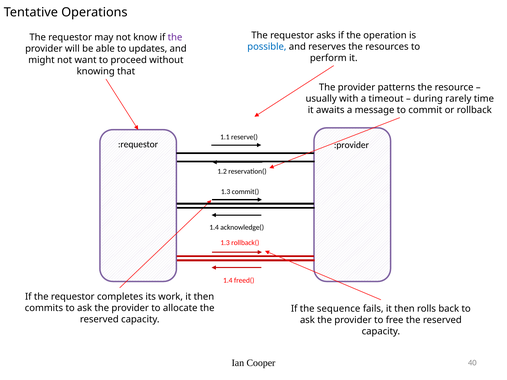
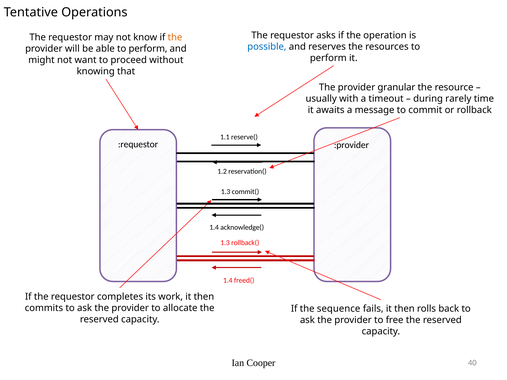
the colour: purple -> orange (175, 37)
able to updates: updates -> perform (148, 49)
patterns: patterns -> granular (396, 87)
